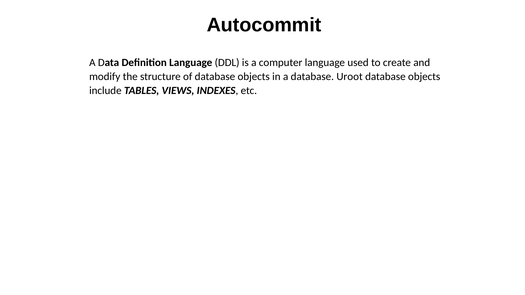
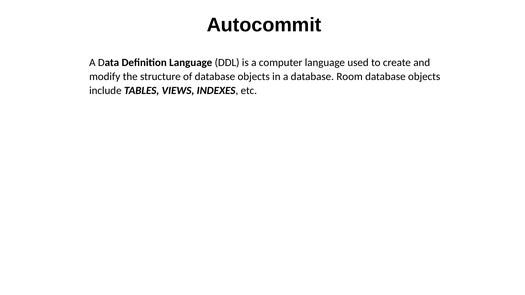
Uroot: Uroot -> Room (350, 77)
